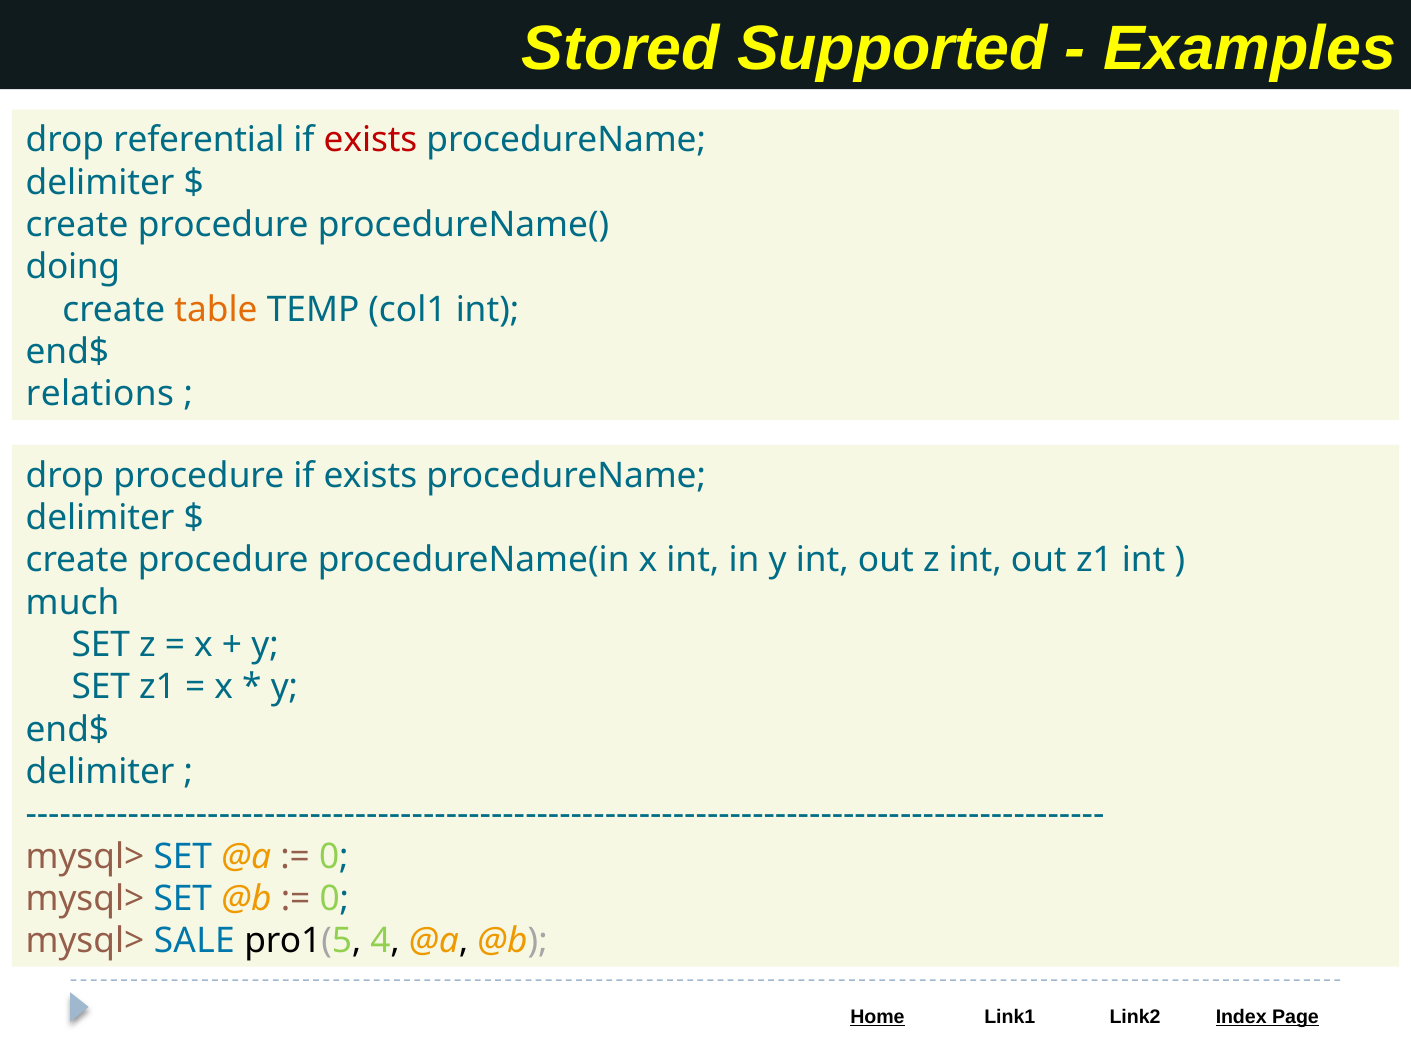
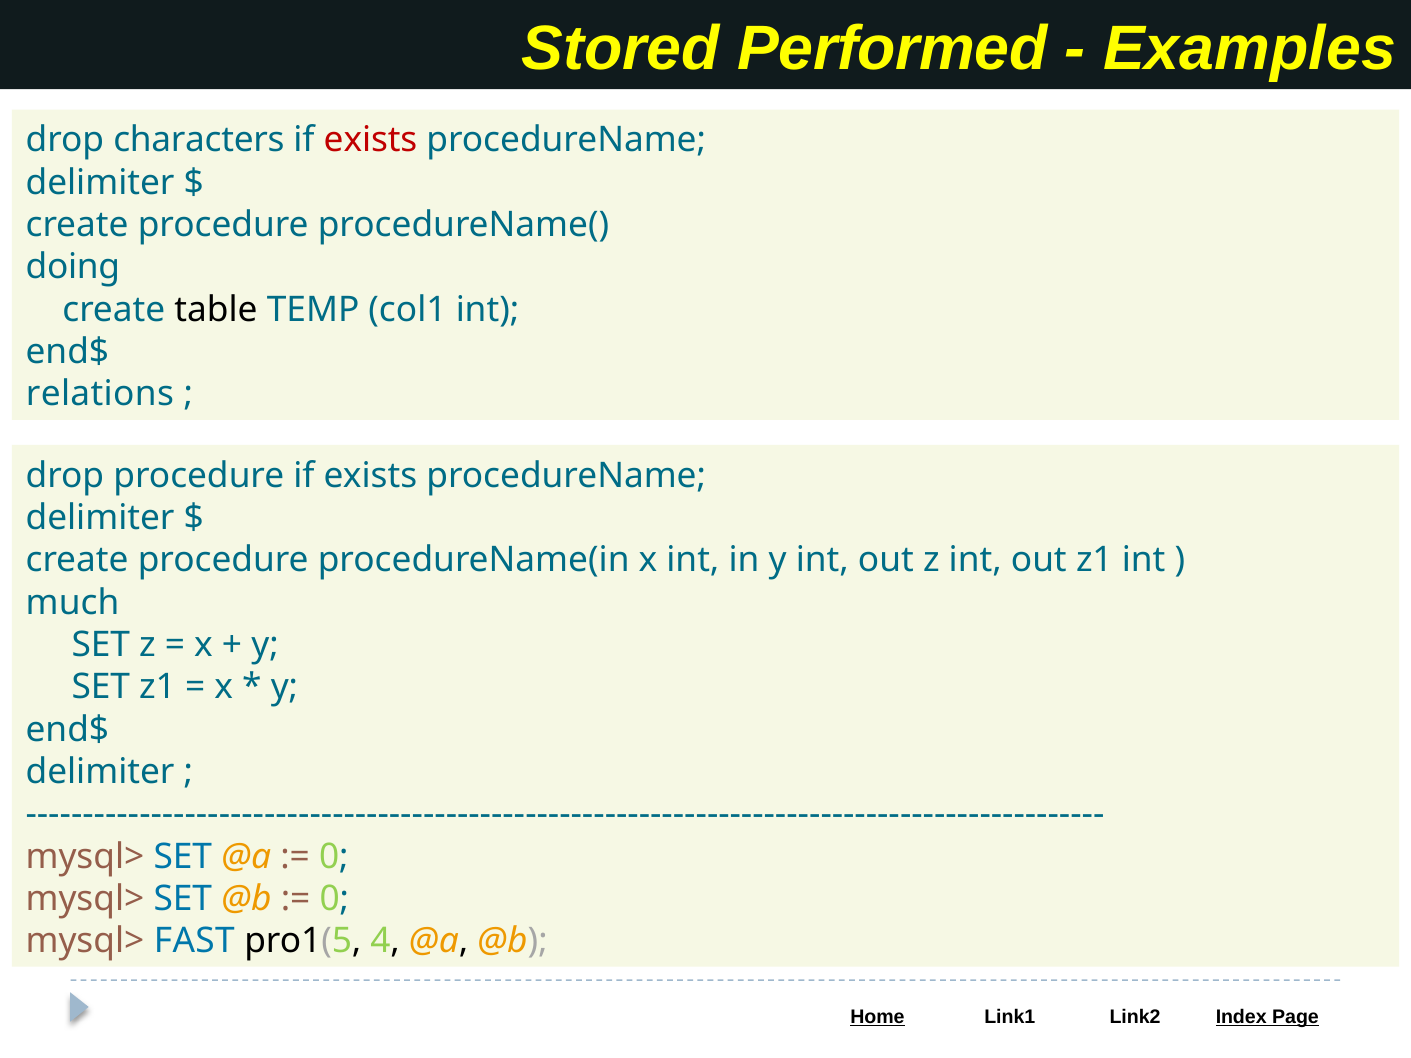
Supported: Supported -> Performed (892, 49)
referential: referential -> characters (199, 140)
table colour: orange -> black (216, 310)
SALE: SALE -> FAST (194, 941)
